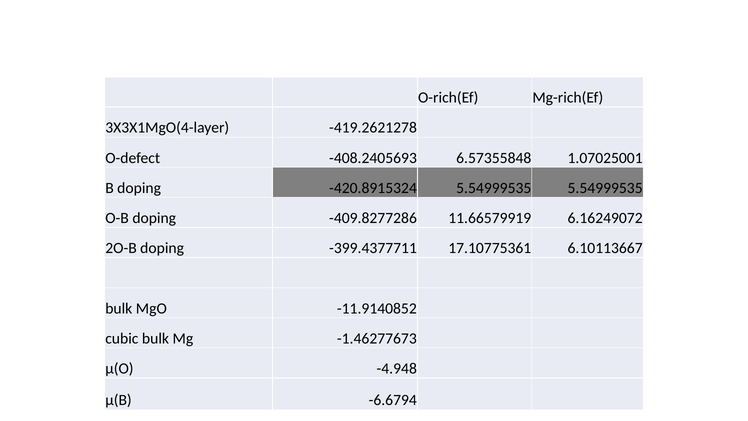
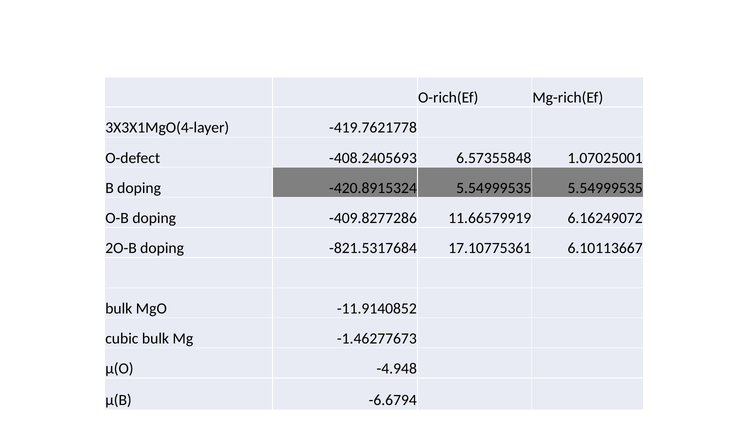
-419.2621278: -419.2621278 -> -419.7621778 (373, 128)
-399.4377711: -399.4377711 -> -821.5317684 (373, 248)
